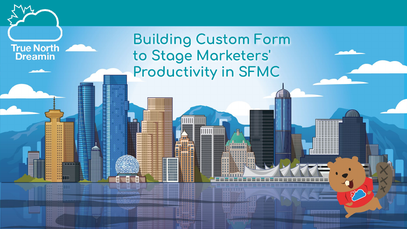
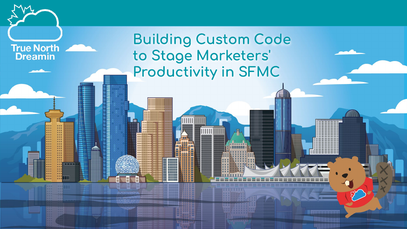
Form: Form -> Code (272, 40)
